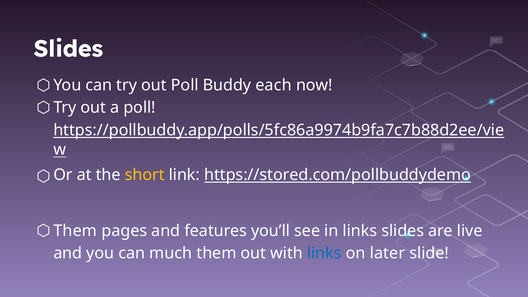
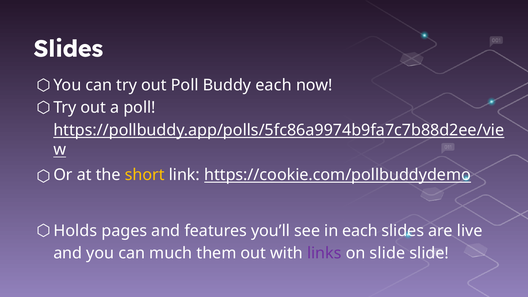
https://stored.com/pollbuddydemo: https://stored.com/pollbuddydemo -> https://cookie.com/pollbuddydemo (338, 175)
Them: Them -> Holds (75, 231)
in links: links -> each (360, 231)
links colour: blue -> purple (324, 253)
on later: later -> slide (387, 253)
